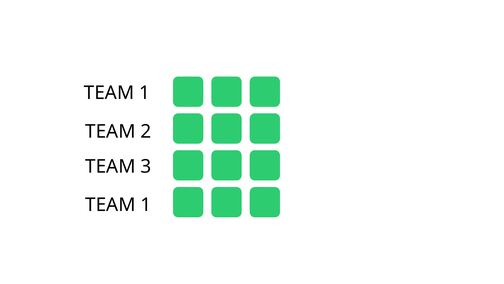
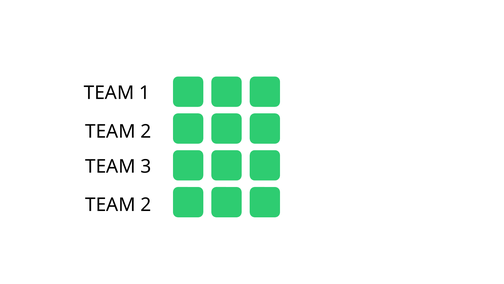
1: 1 -> 2 (146, 205)
